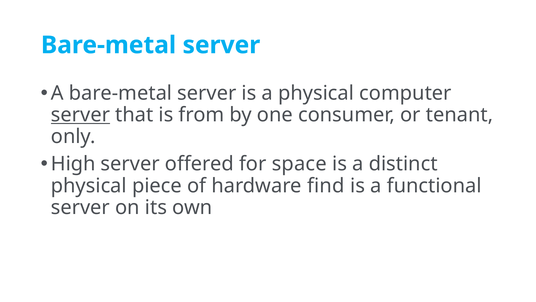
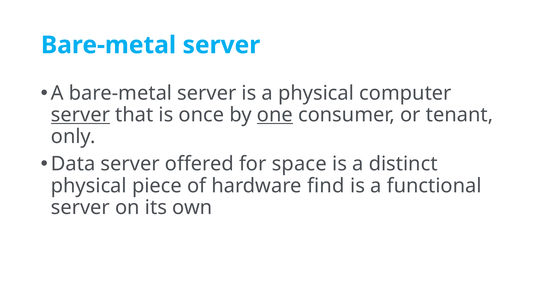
from: from -> once (201, 115)
one underline: none -> present (275, 115)
High: High -> Data (73, 164)
